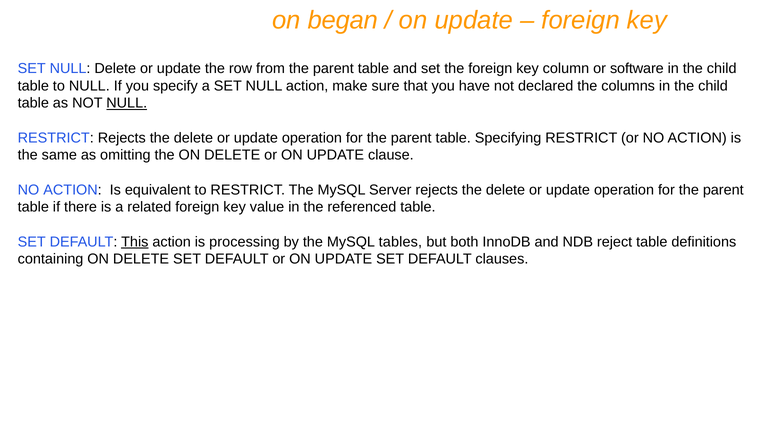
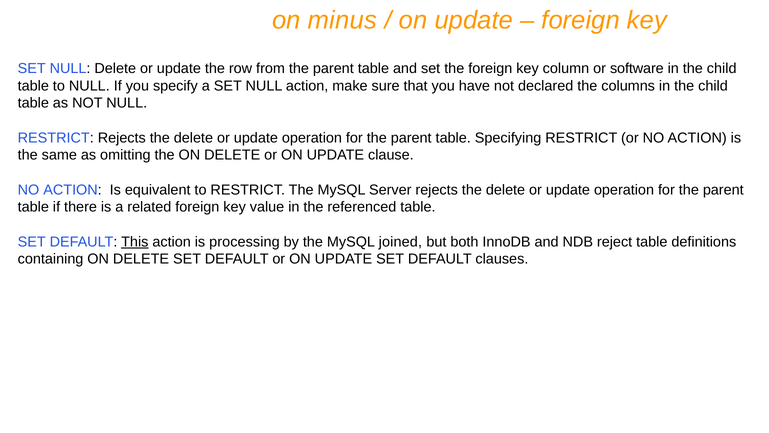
began: began -> minus (342, 20)
NULL underline: present -> none (127, 103)
tables: tables -> joined (400, 241)
